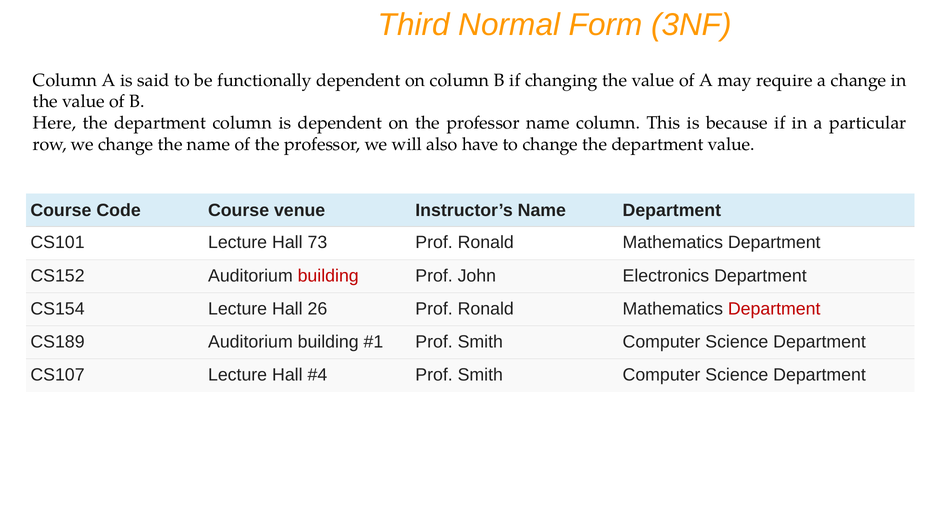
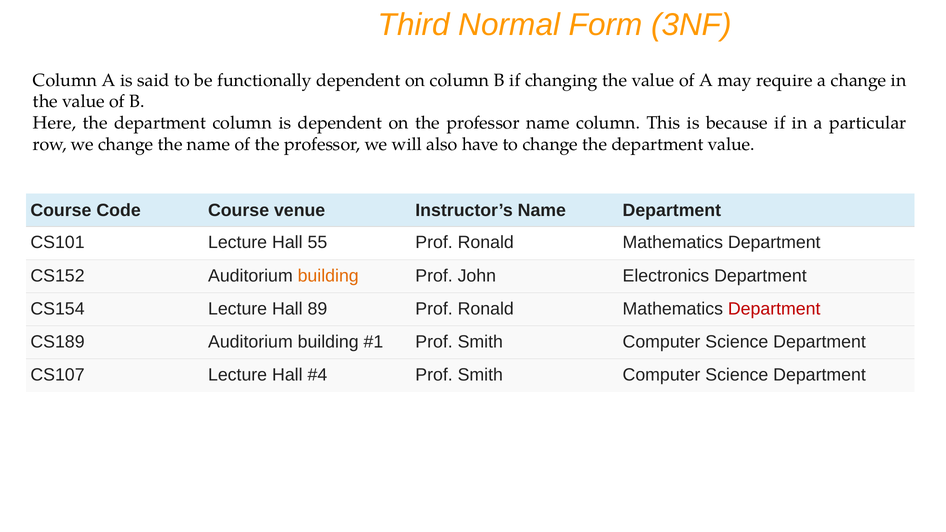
73: 73 -> 55 (317, 243)
building colour: red -> orange (328, 276)
26: 26 -> 89 (317, 309)
